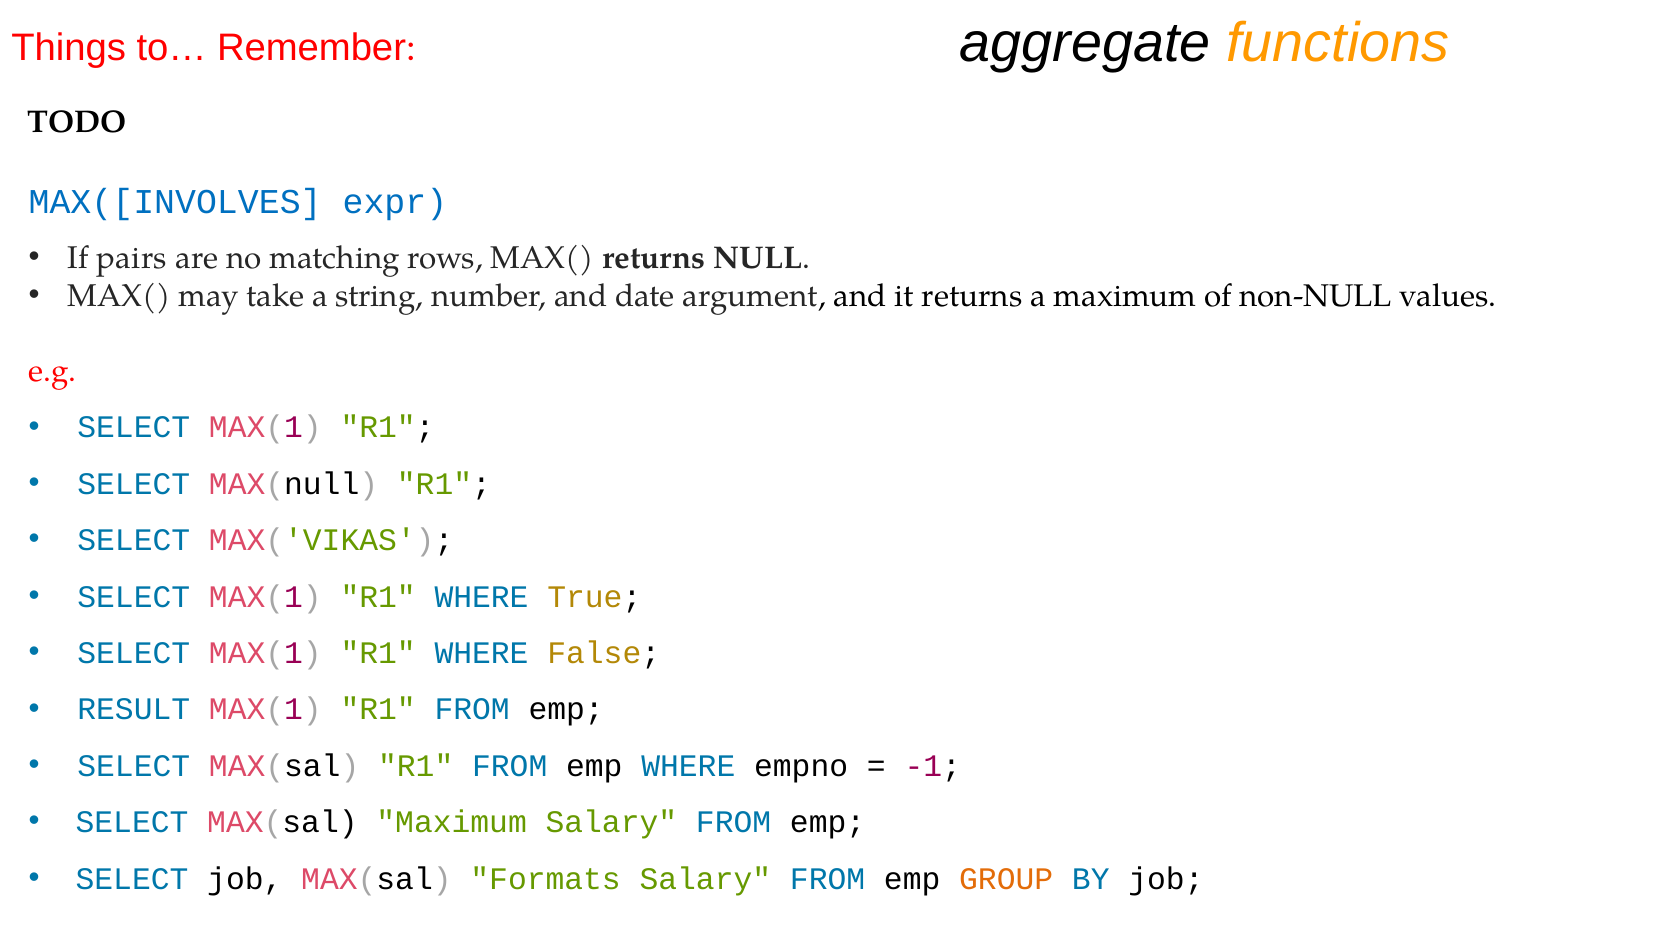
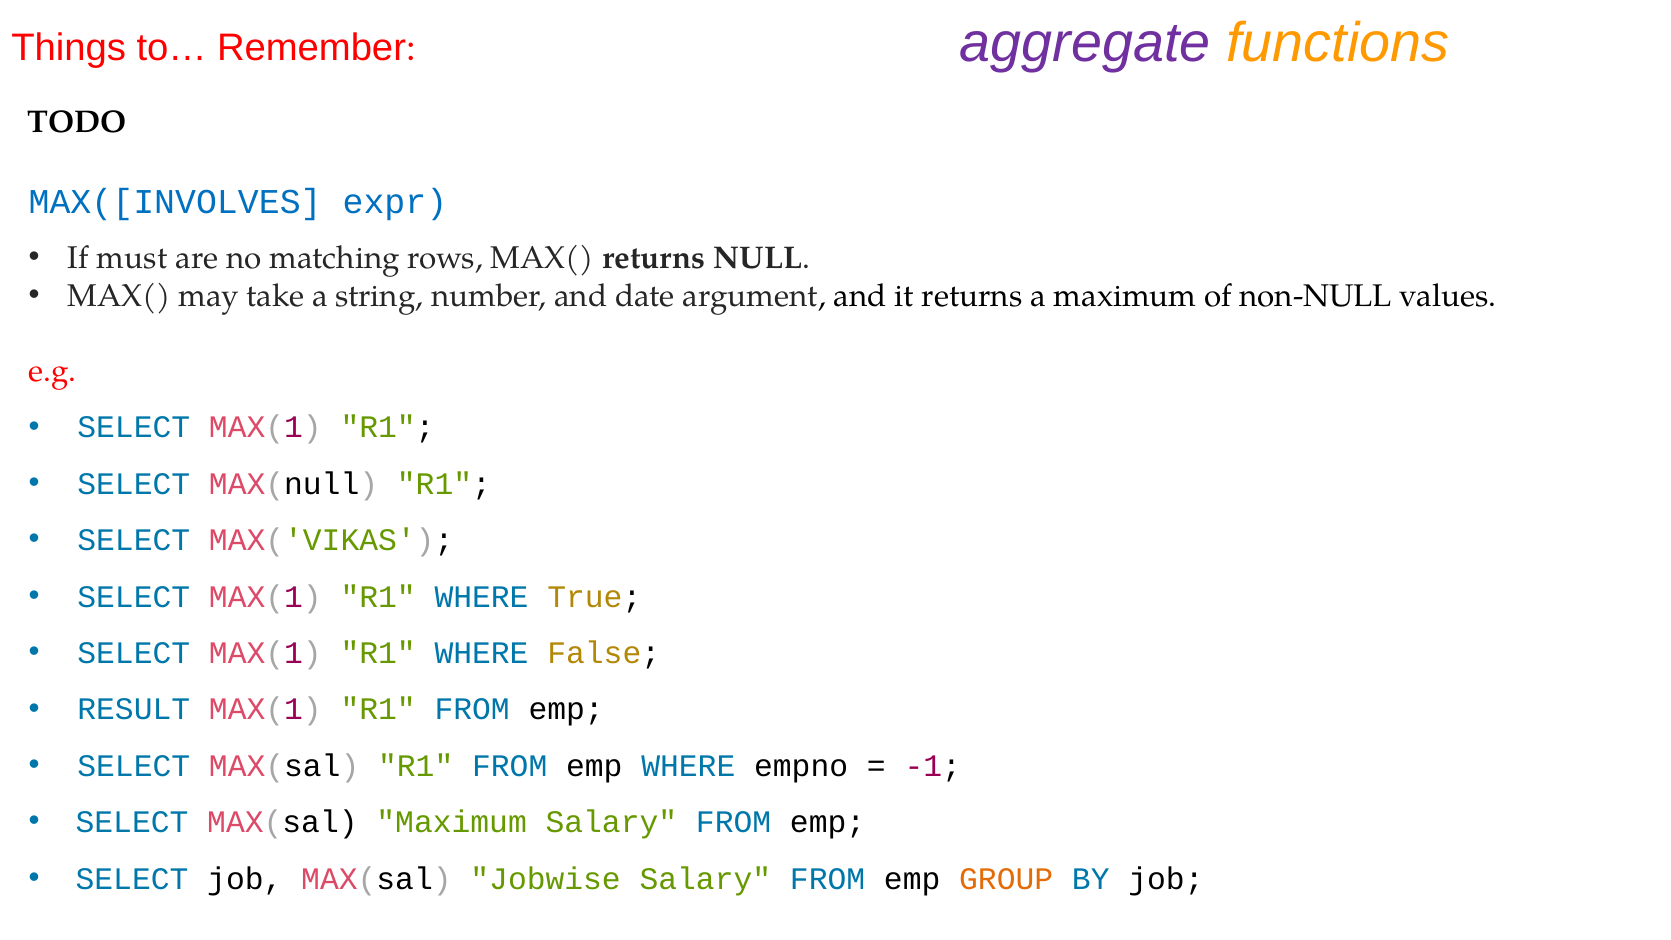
aggregate colour: black -> purple (1085, 43)
pairs: pairs -> must (132, 258)
Formats: Formats -> Jobwise (546, 879)
